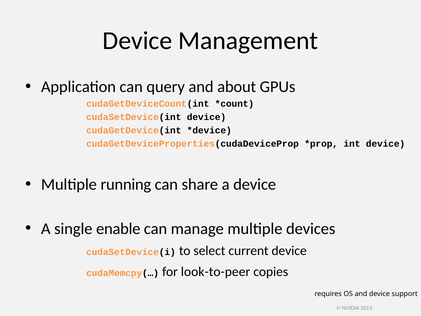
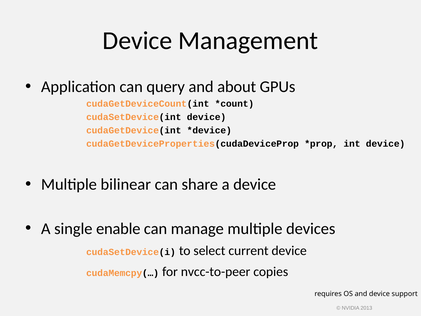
running: running -> bilinear (126, 184)
look-to-peer: look-to-peer -> nvcc-to-peer (216, 271)
